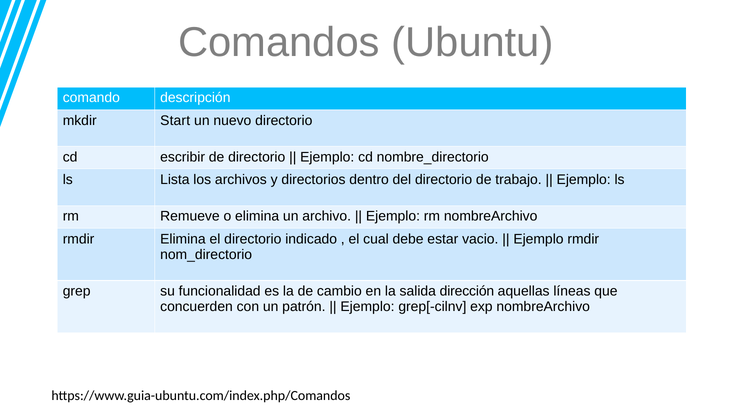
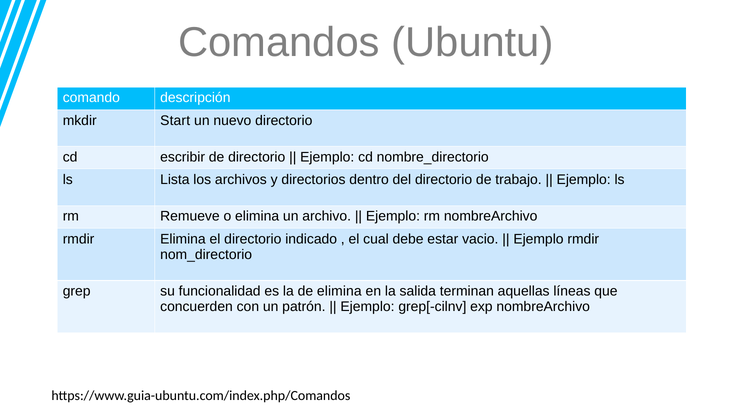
de cambio: cambio -> elimina (339, 291)
dirección: dirección -> terminan (467, 291)
